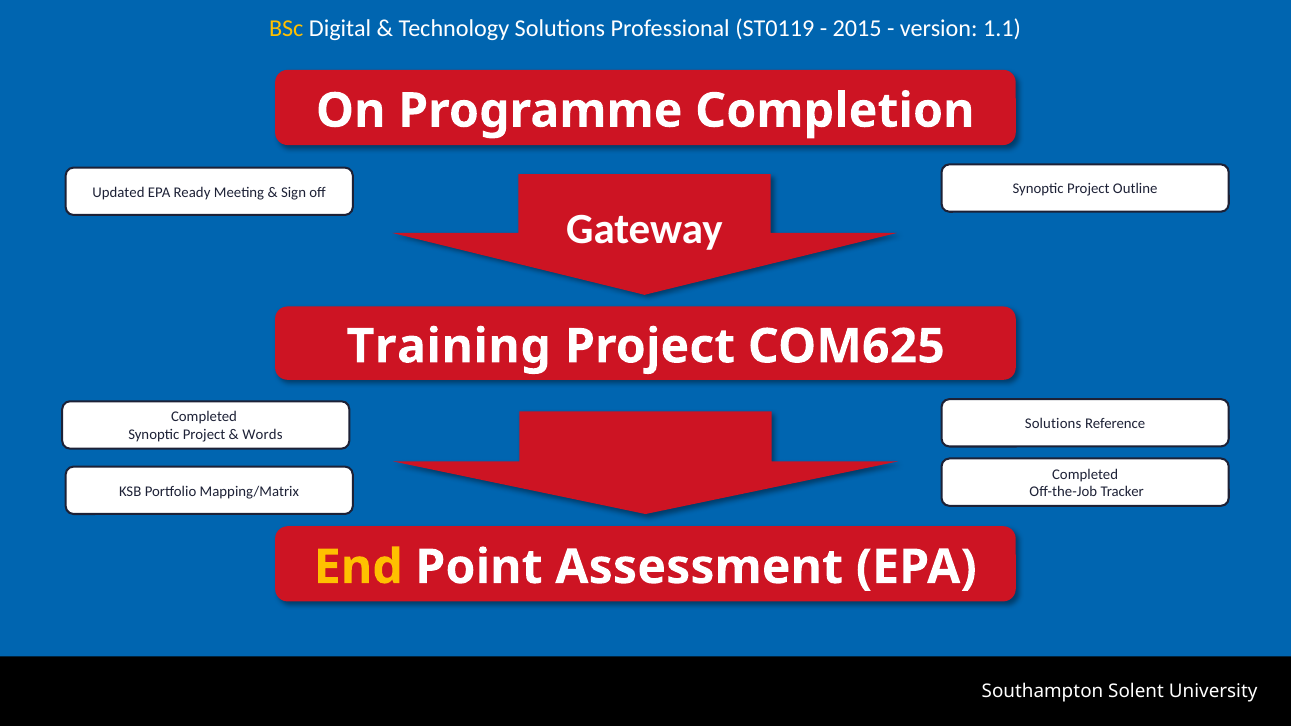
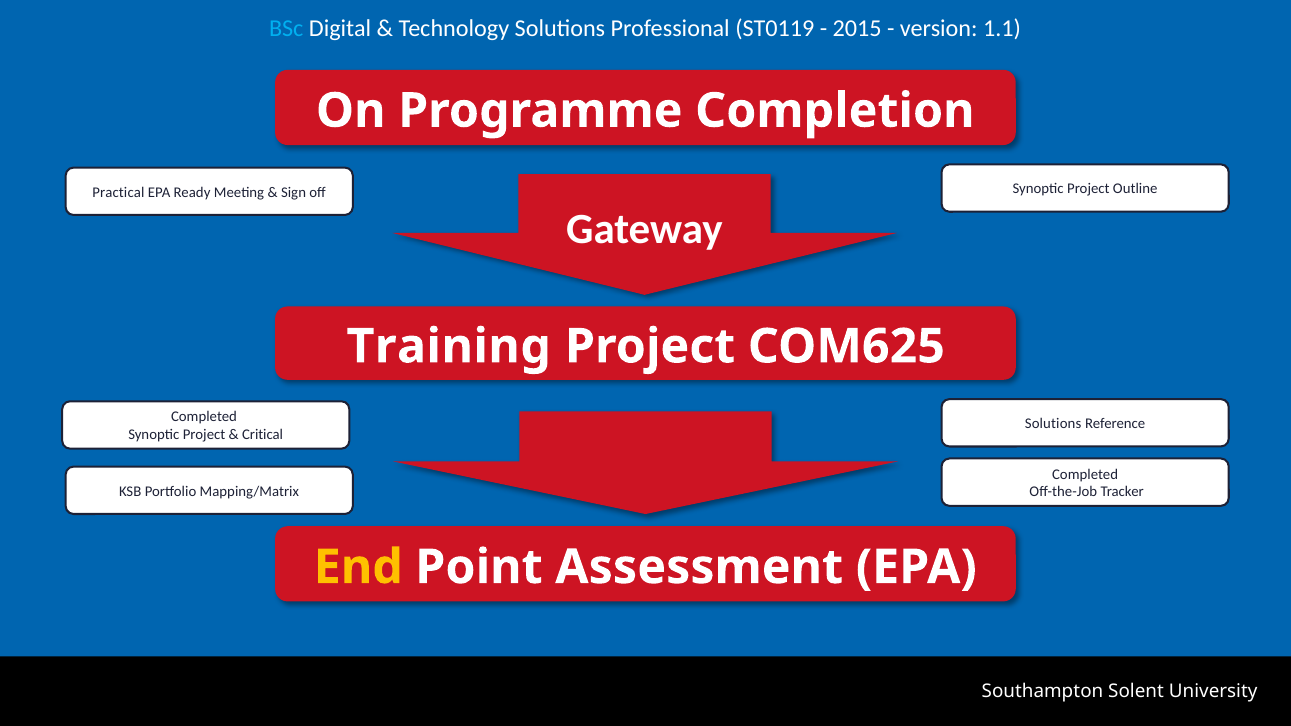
BSc colour: yellow -> light blue (286, 29)
Updated: Updated -> Practical (118, 192)
Words: Words -> Critical (263, 435)
